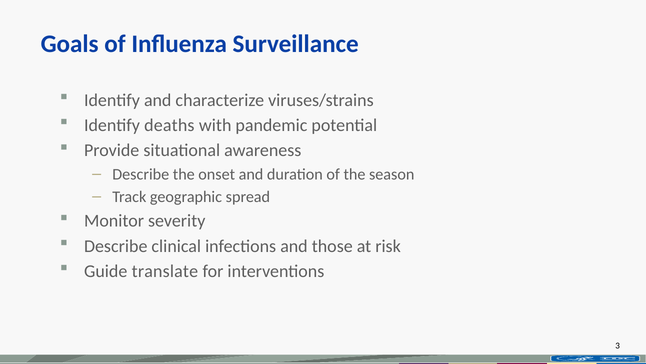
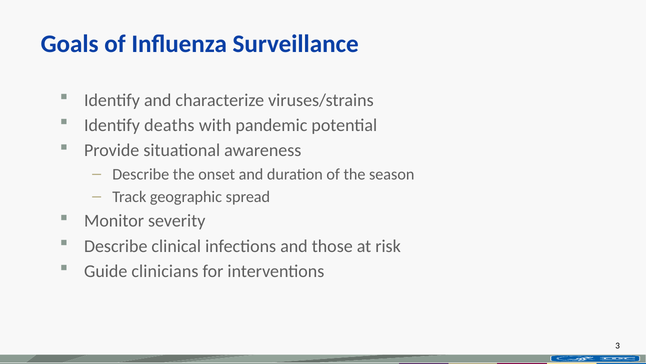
translate: translate -> clinicians (165, 271)
